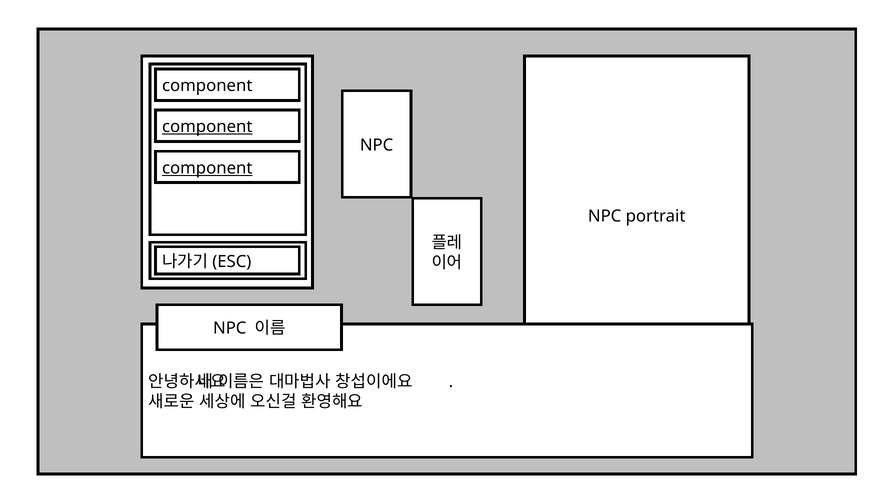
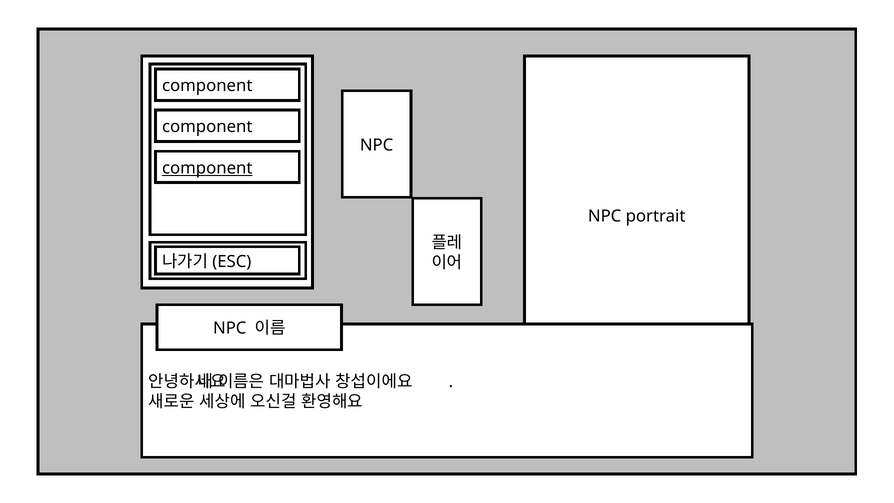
component underline: present -> none (207, 127)
